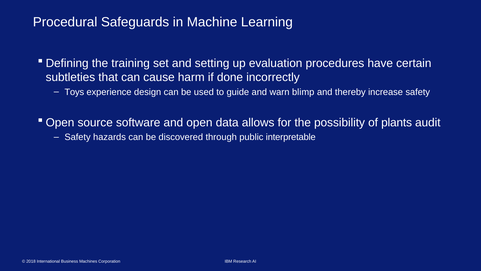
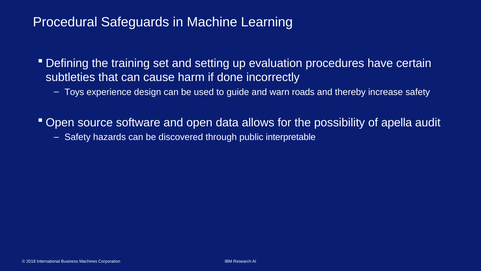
blimp: blimp -> roads (303, 92)
plants: plants -> apella (397, 122)
